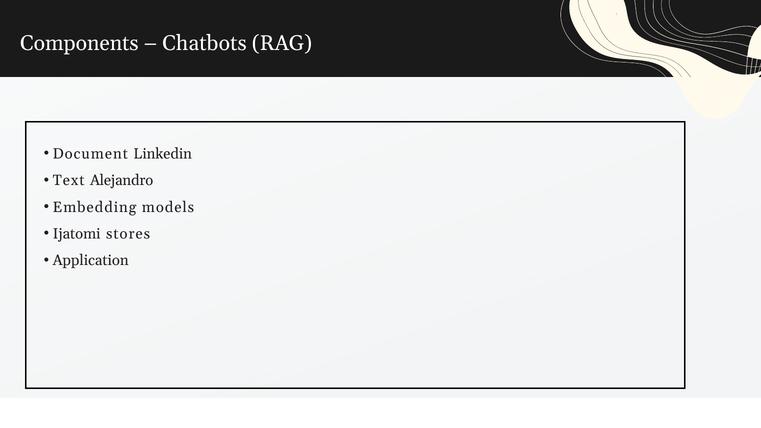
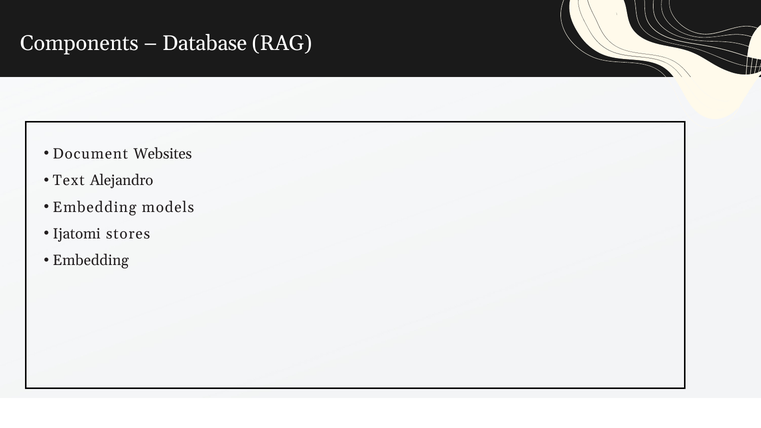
Chatbots: Chatbots -> Database (205, 43)
Linkedin: Linkedin -> Websites (163, 154)
Application: Application -> Embedding (91, 261)
